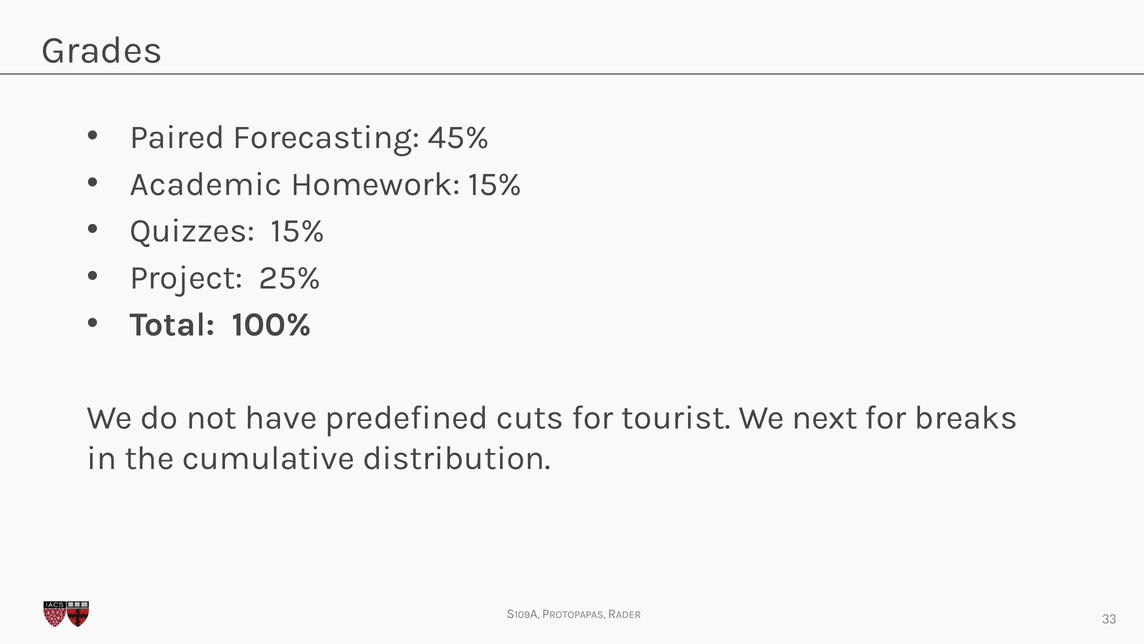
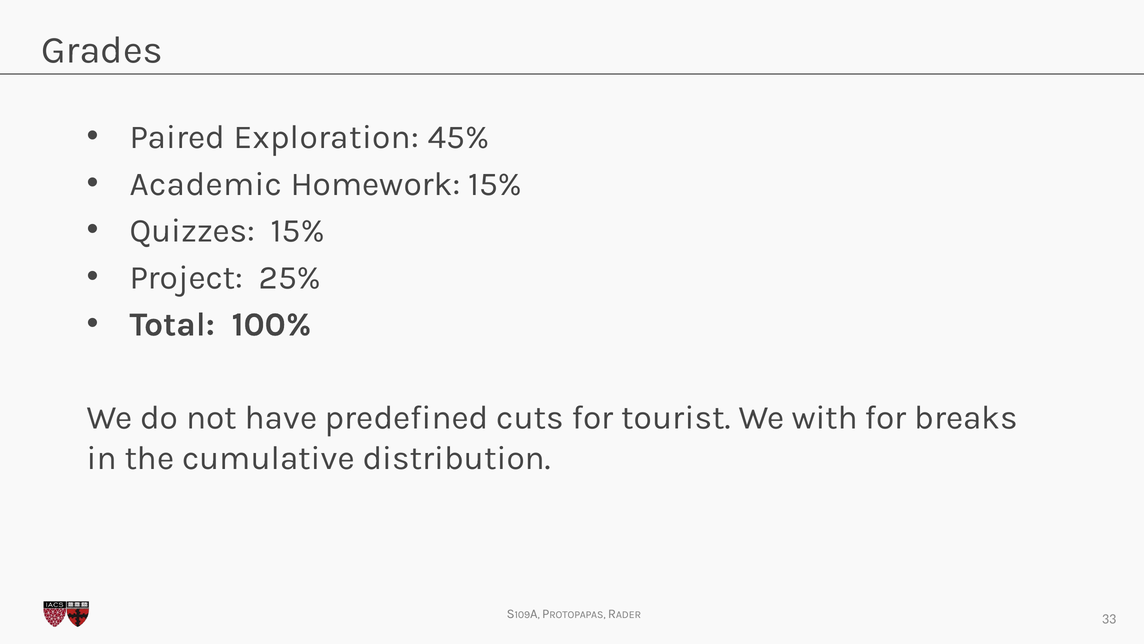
Forecasting: Forecasting -> Exploration (326, 137)
next: next -> with (825, 418)
